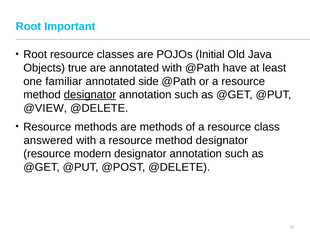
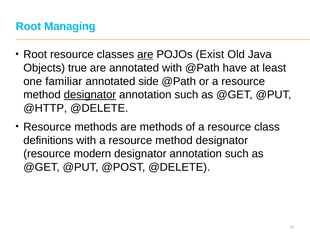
Important: Important -> Managing (70, 26)
are underline: none -> present (145, 54)
Initial: Initial -> Exist (210, 54)
@VIEW: @VIEW -> @HTTP (45, 108)
answered: answered -> definitions (48, 140)
